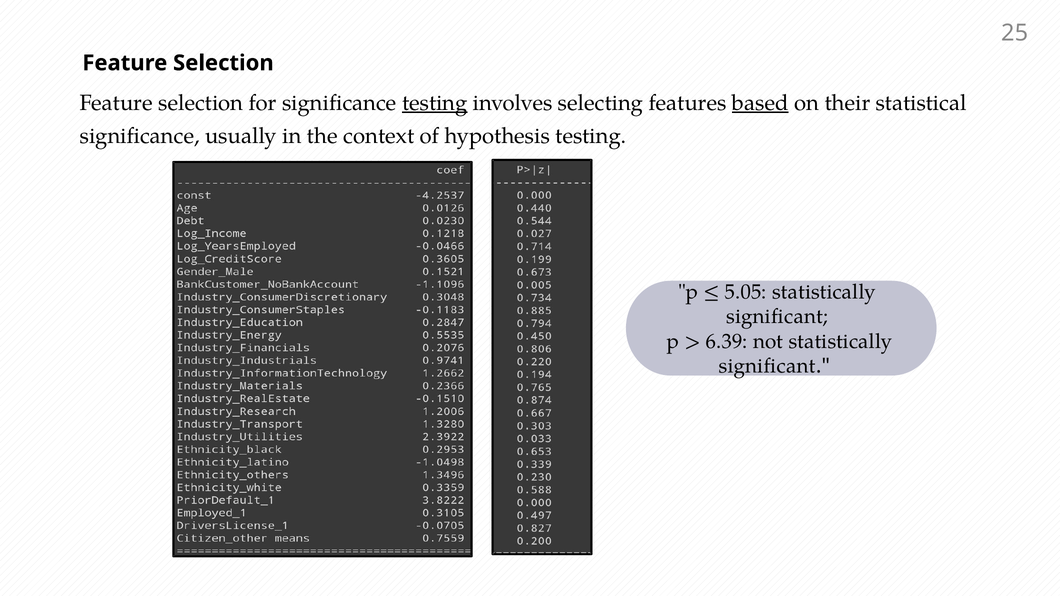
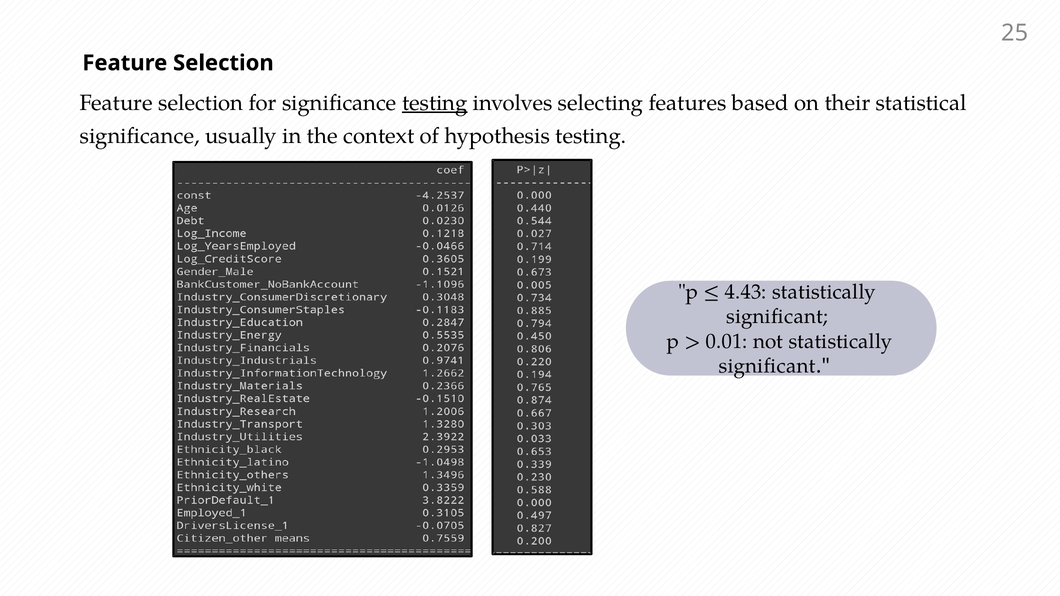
based underline: present -> none (760, 103)
5.05: 5.05 -> 4.43 (746, 292)
6.39: 6.39 -> 0.01 (727, 341)
